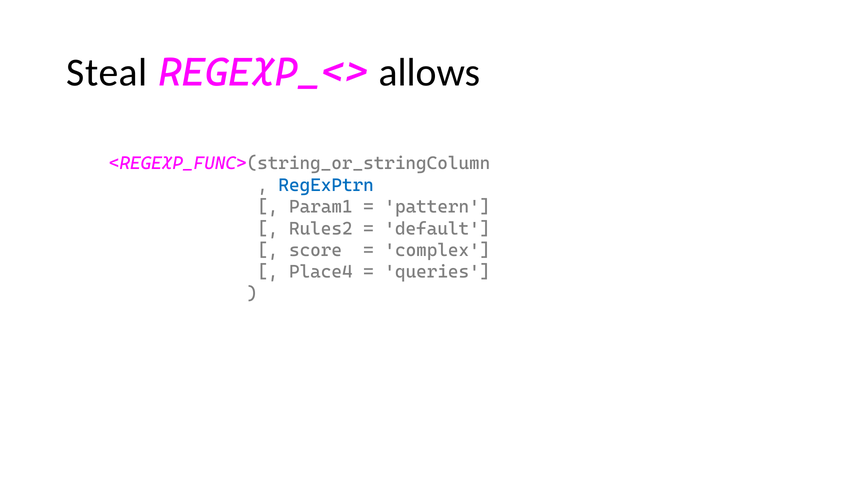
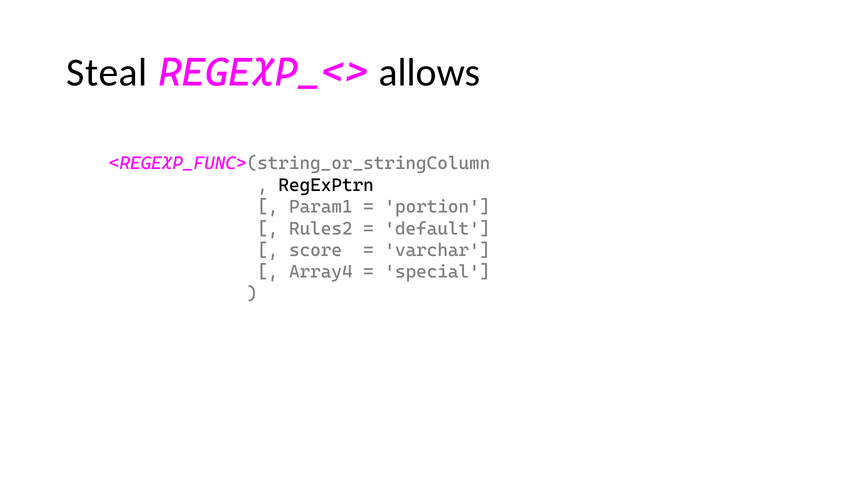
RegExPtrn colour: blue -> black (326, 185)
pattern: pattern -> portion (437, 207)
complex: complex -> varchar (437, 250)
Place4: Place4 -> Array4 (321, 272)
queries: queries -> special (437, 272)
